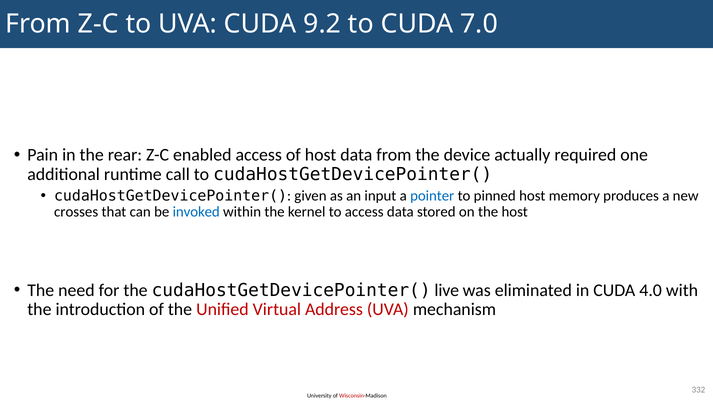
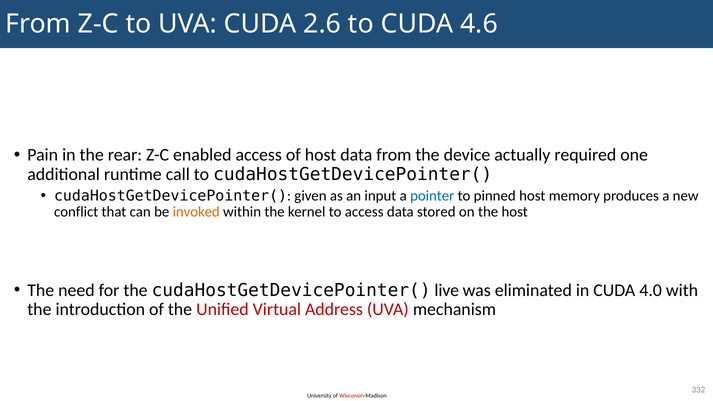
9.2: 9.2 -> 2.6 (322, 24)
7.0: 7.0 -> 4.6 (479, 24)
crosses: crosses -> conflict (76, 212)
invoked colour: blue -> orange (196, 212)
